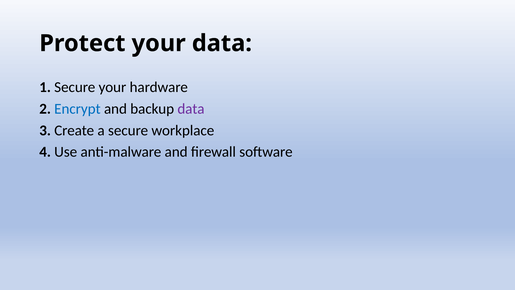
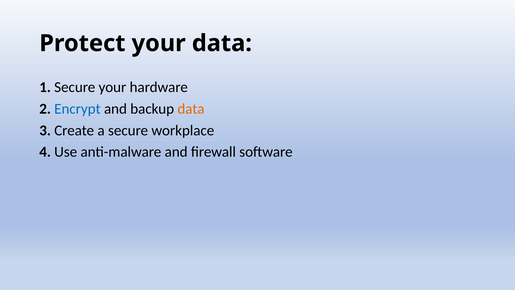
data colour: purple -> orange (191, 109)
